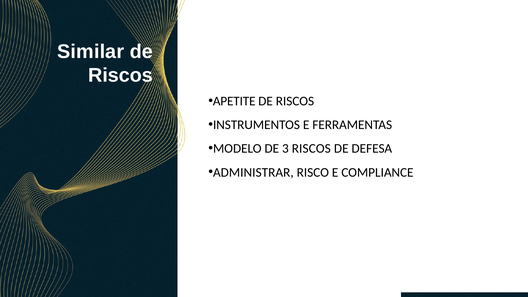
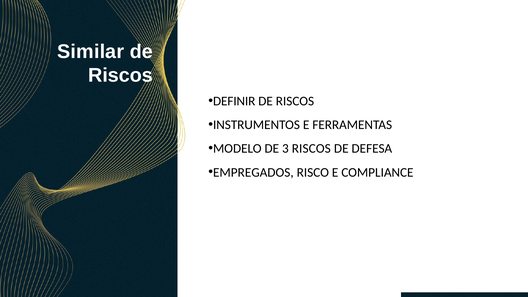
APETITE: APETITE -> DEFINIR (234, 101)
ADMINISTRAR: ADMINISTRAR -> EMPREGADOS (253, 172)
